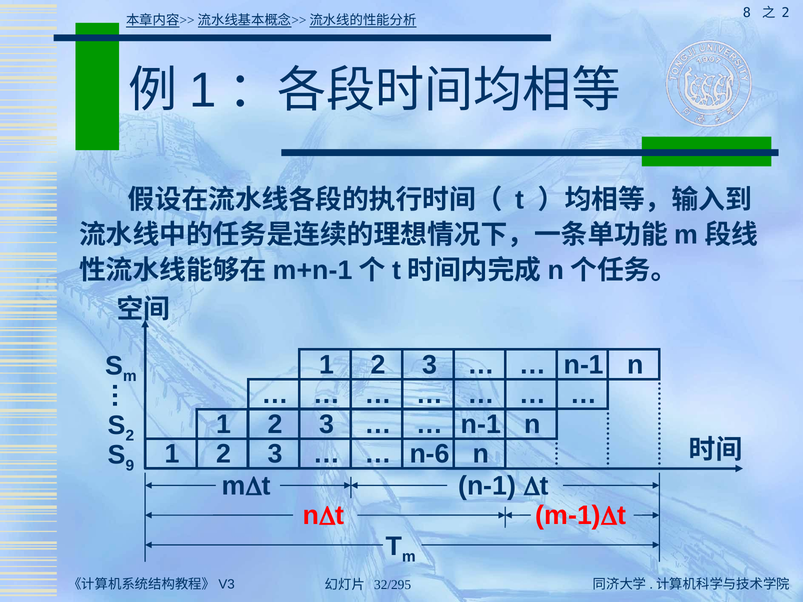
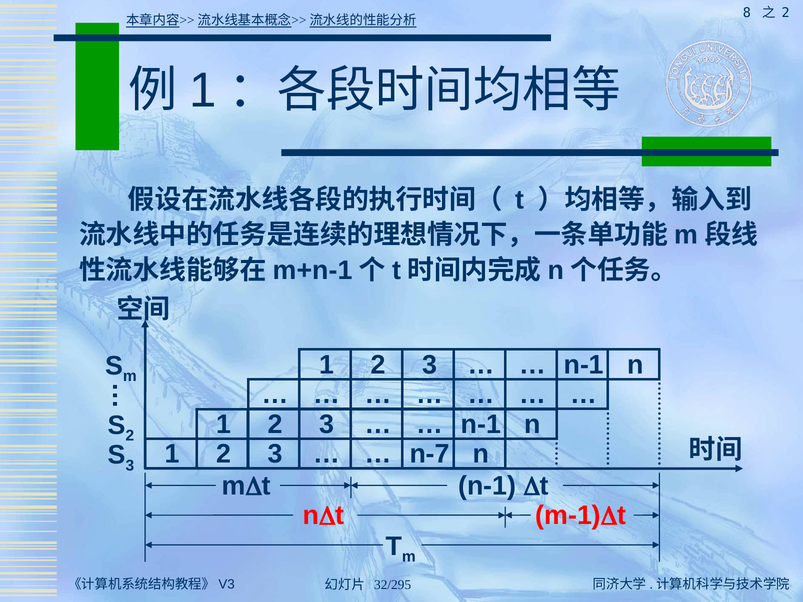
9: 9 -> 3 (130, 466)
n-6: n-6 -> n-7 (430, 454)
